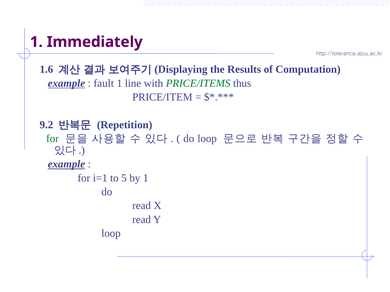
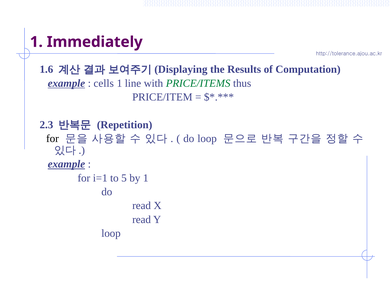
fault: fault -> cells (104, 83)
9.2: 9.2 -> 2.3 (46, 125)
for colour: green -> black (52, 139)
